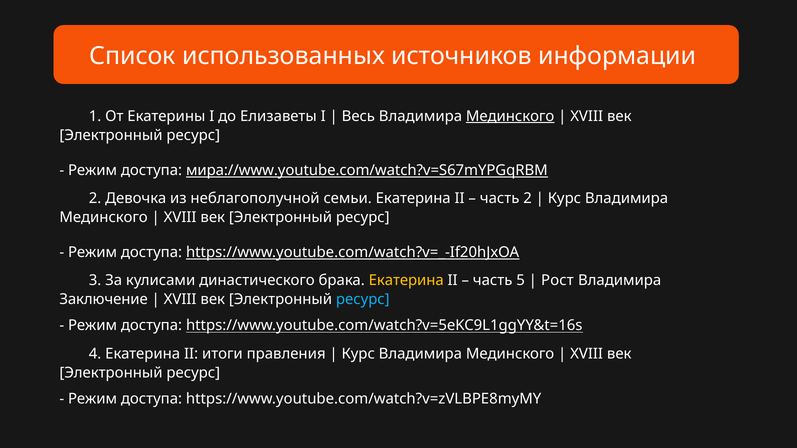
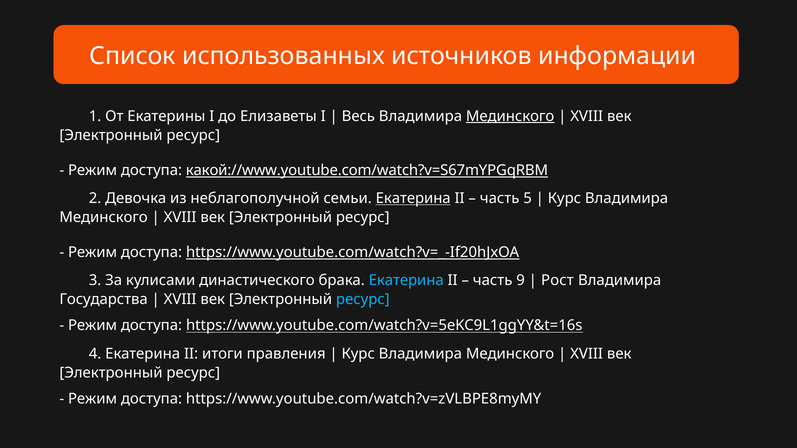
мира://www.youtube.com/watch?v=S67mYPGqRBM: мира://www.youtube.com/watch?v=S67mYPGqRBM -> какой://www.youtube.com/watch?v=S67mYPGqRBM (367, 170)
Екатерина underline: none -> present (413, 198)
часть 2: 2 -> 5 (528, 198)
Екатерина colour: yellow -> light blue (406, 281)
5: 5 -> 9 (521, 281)
Заключение: Заключение -> Государства (104, 300)
